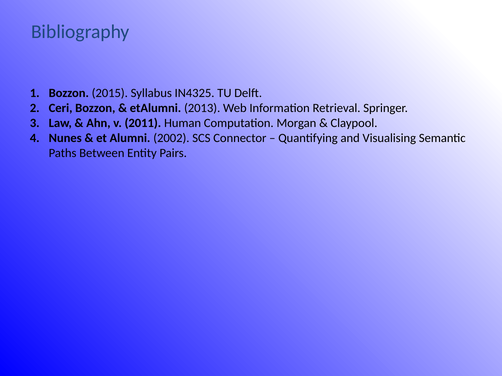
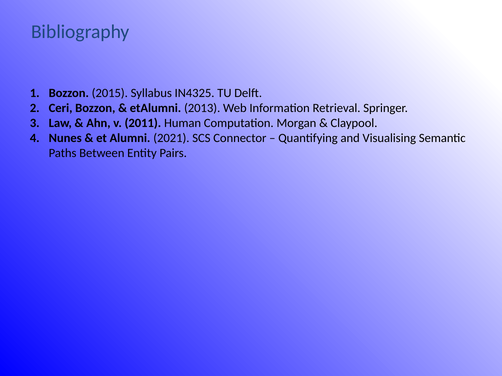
2002: 2002 -> 2021 (171, 138)
